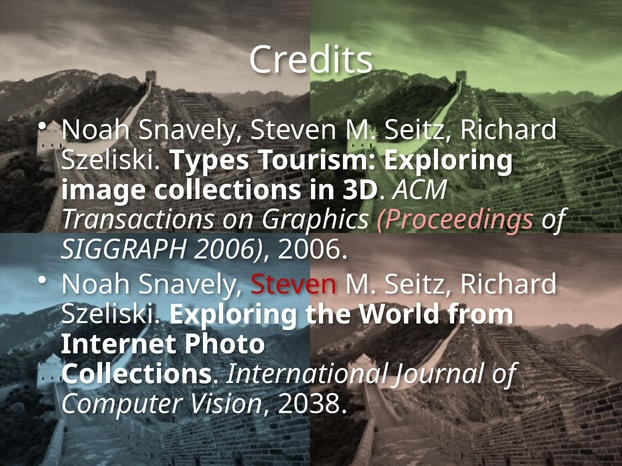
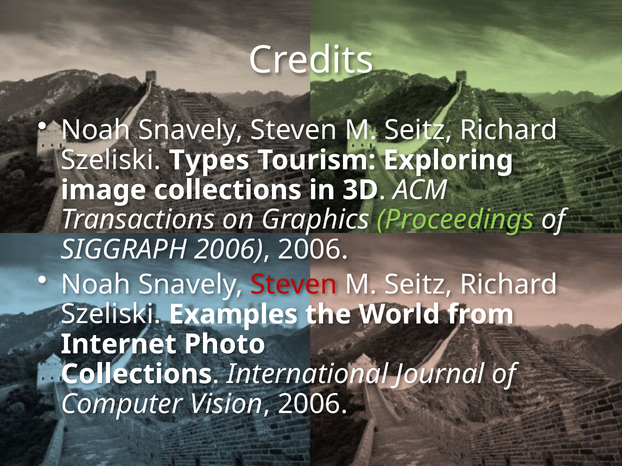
Proceedings colour: pink -> light green (456, 220)
Szeliski Exploring: Exploring -> Examples (233, 315)
Vision 2038: 2038 -> 2006 (313, 404)
